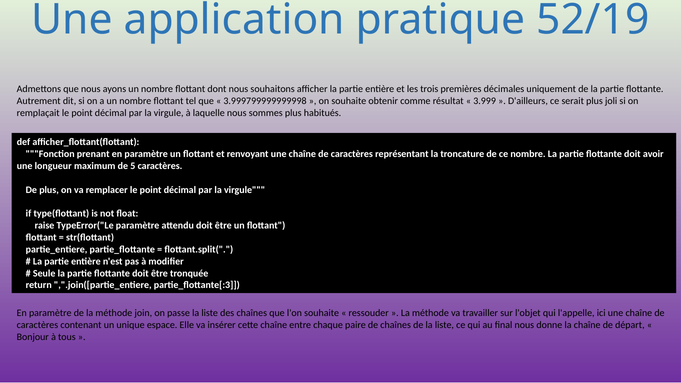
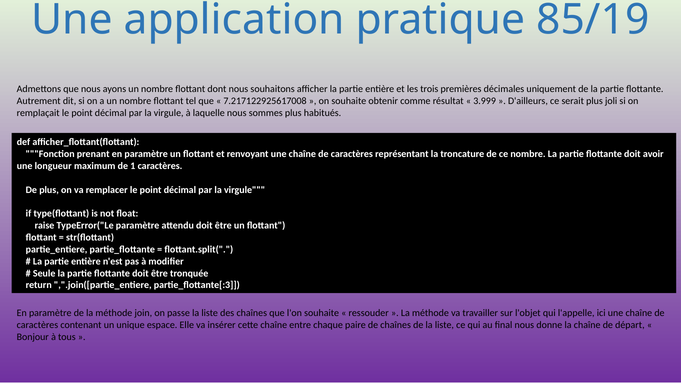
52/19: 52/19 -> 85/19 (593, 20)
3.999799999999998: 3.999799999999998 -> 7.217122925617008 (265, 101)
5: 5 -> 1 (133, 166)
